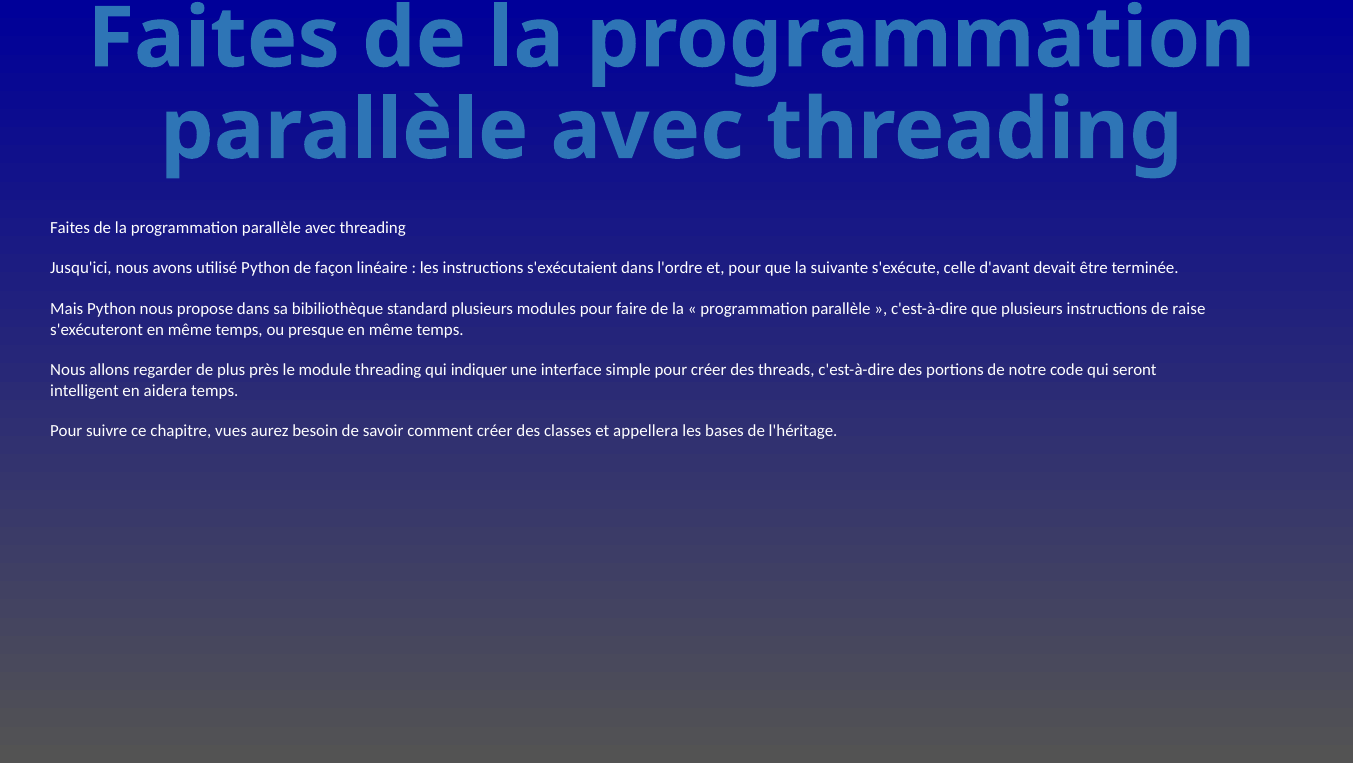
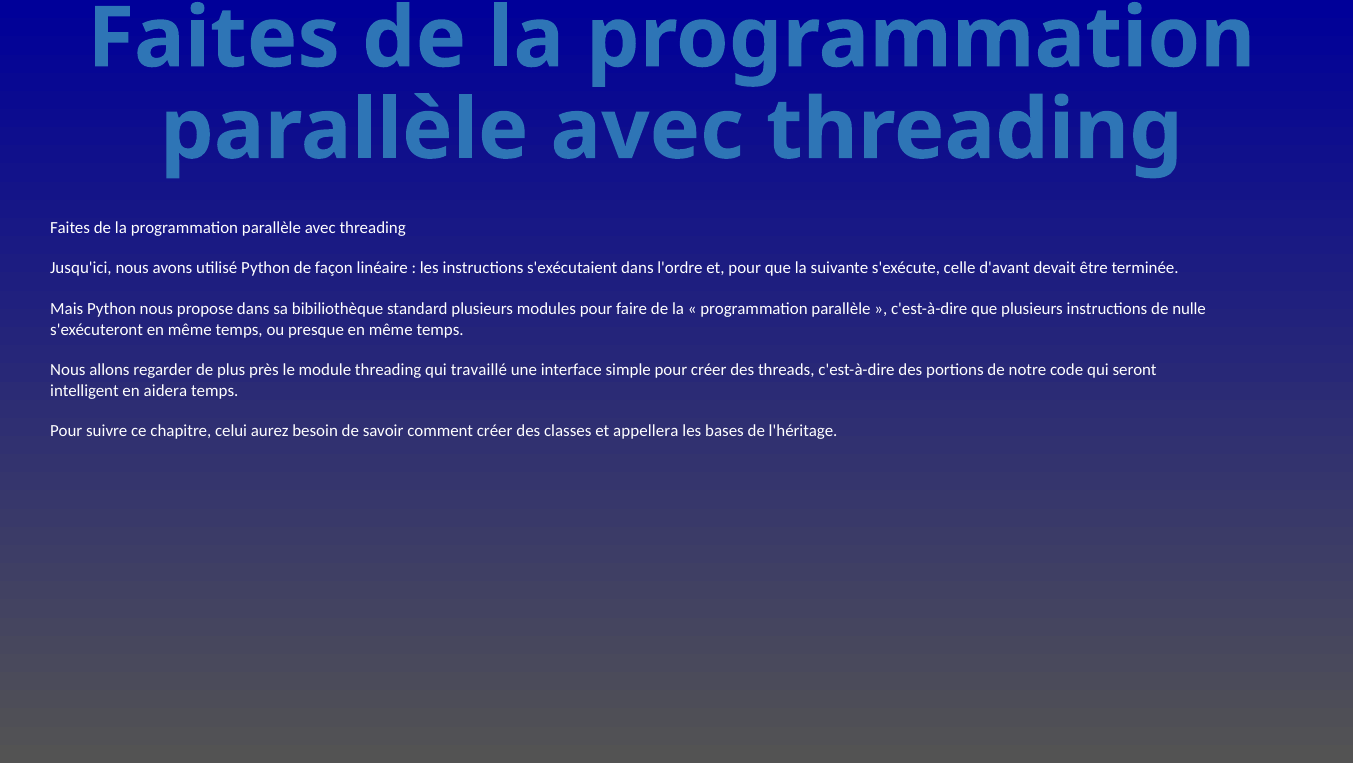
raise: raise -> nulle (1189, 309)
indiquer: indiquer -> travaillé (479, 370)
vues: vues -> celui (231, 431)
